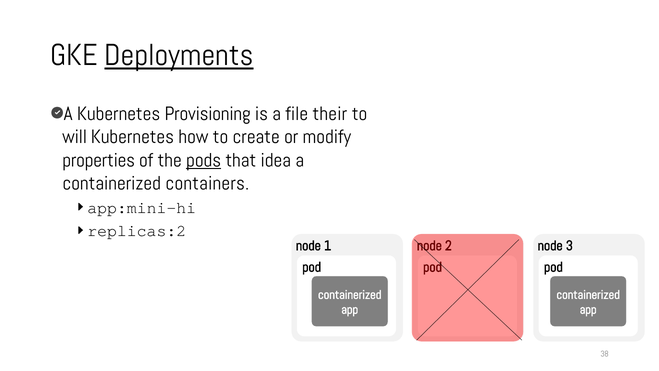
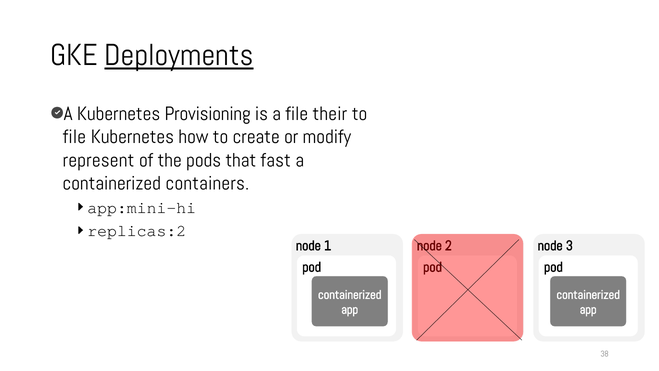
will: will -> file (74, 137)
properties: properties -> represent (99, 160)
pods underline: present -> none (204, 160)
idea: idea -> fast (276, 160)
